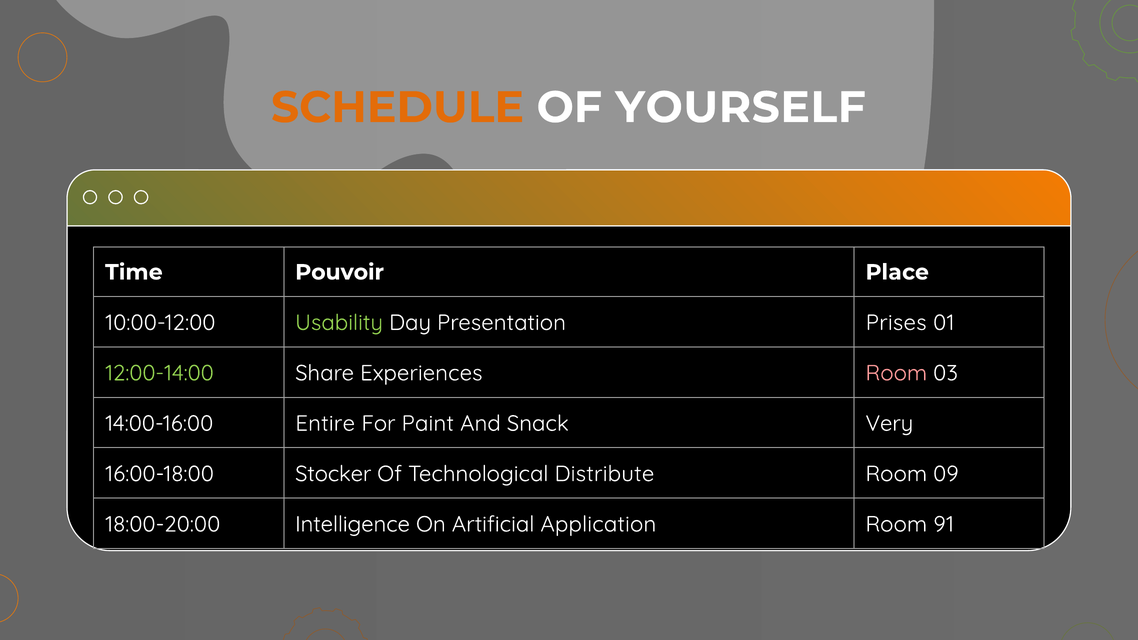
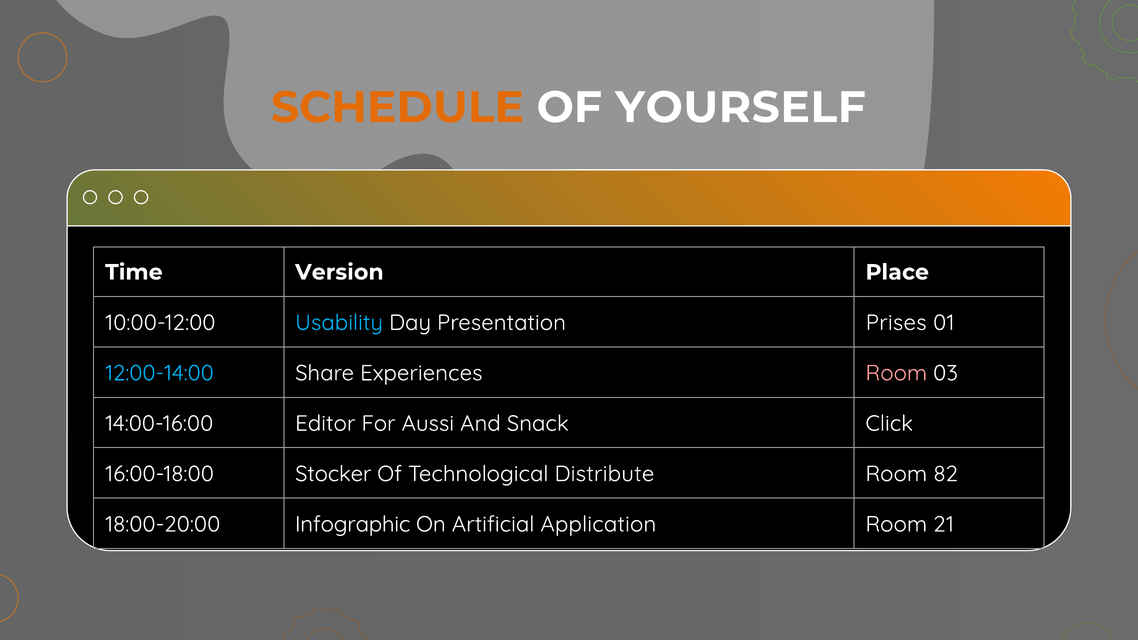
Pouvoir: Pouvoir -> Version (339, 272)
Usability colour: light green -> light blue (339, 323)
12:00-14:00 colour: light green -> light blue (159, 373)
Entire: Entire -> Editor (325, 424)
Paint: Paint -> Aussi (428, 424)
Very: Very -> Click (889, 424)
09: 09 -> 82 (946, 474)
Intelligence: Intelligence -> Infographic (353, 524)
91: 91 -> 21 (944, 524)
